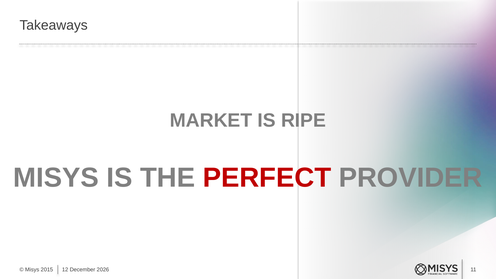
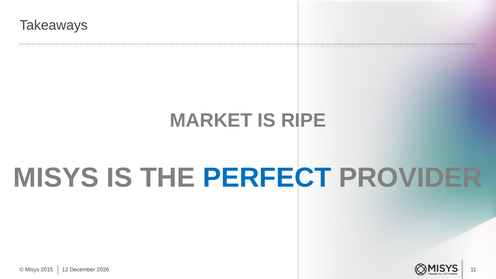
PERFECT colour: red -> blue (267, 178)
